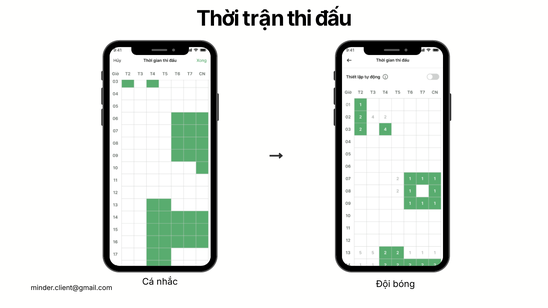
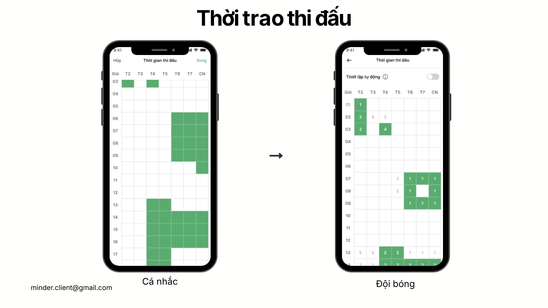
trận: trận -> trao (263, 19)
